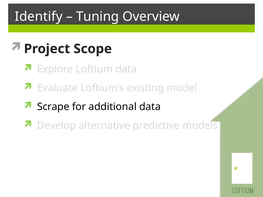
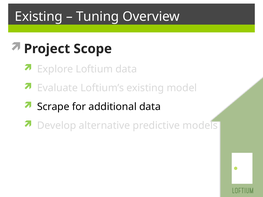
Identify: Identify -> Existing (39, 17)
